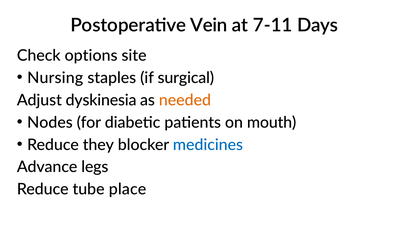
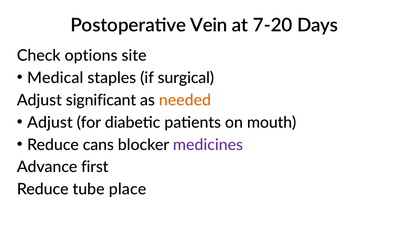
7-11: 7-11 -> 7-20 (273, 25)
Nursing: Nursing -> Medical (55, 78)
dyskinesia: dyskinesia -> significant (101, 100)
Nodes: Nodes -> Adjust (50, 123)
they: they -> cans (98, 145)
medicines colour: blue -> purple (208, 145)
legs: legs -> first (95, 168)
